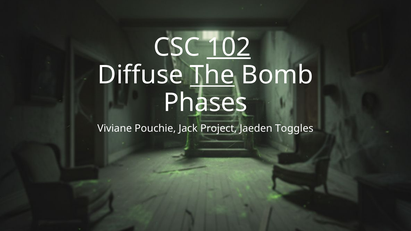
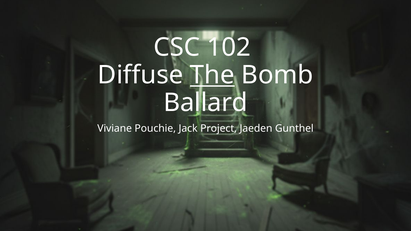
102 underline: present -> none (229, 47)
Phases: Phases -> Ballard (206, 103)
Toggles: Toggles -> Gunthel (294, 128)
